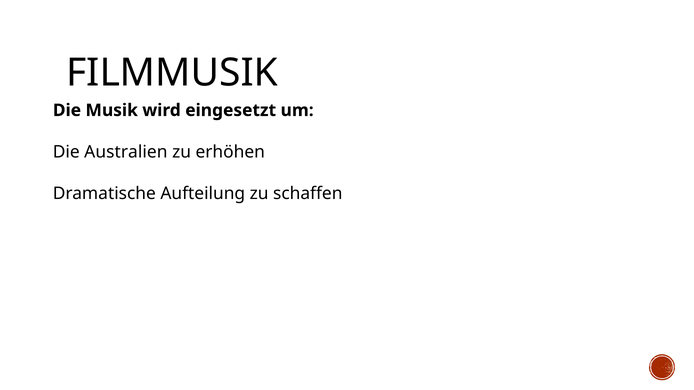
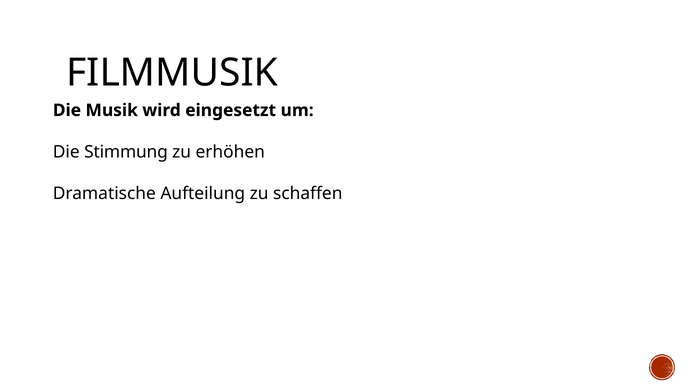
Australien: Australien -> Stimmung (126, 152)
